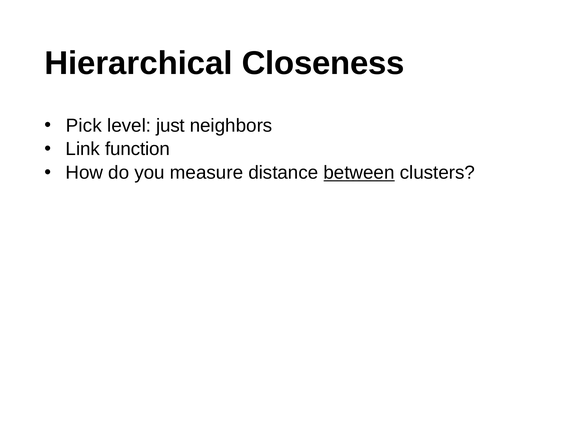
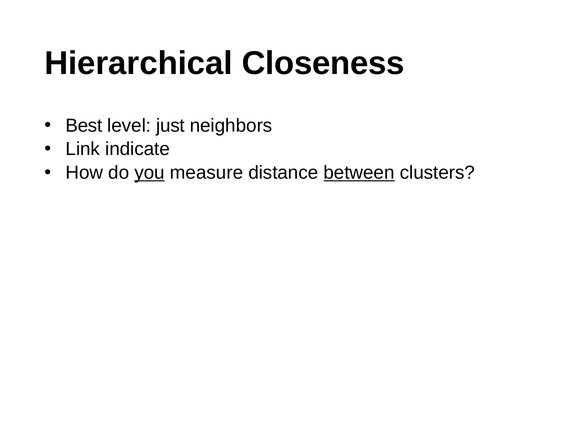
Pick: Pick -> Best (84, 125)
function: function -> indicate (138, 149)
you underline: none -> present (150, 173)
